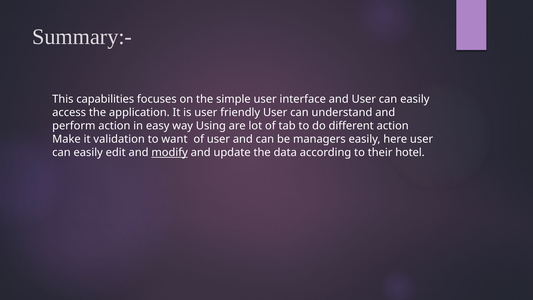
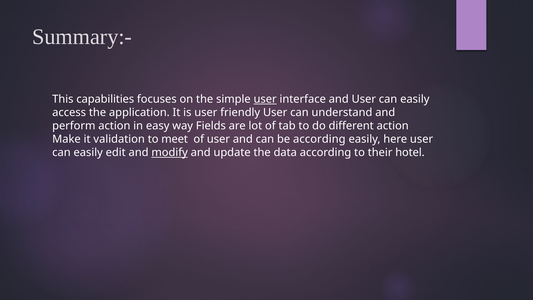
user underline: none -> present (265, 99)
Using: Using -> Fields (211, 126)
want: want -> meet (175, 139)
be managers: managers -> according (319, 139)
